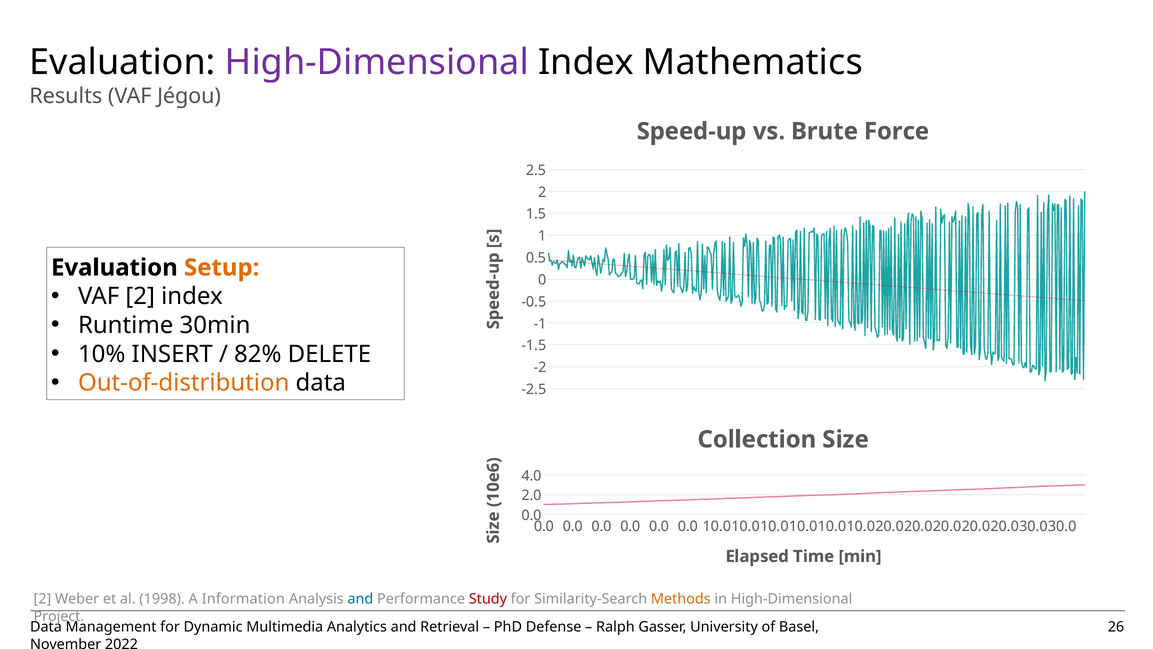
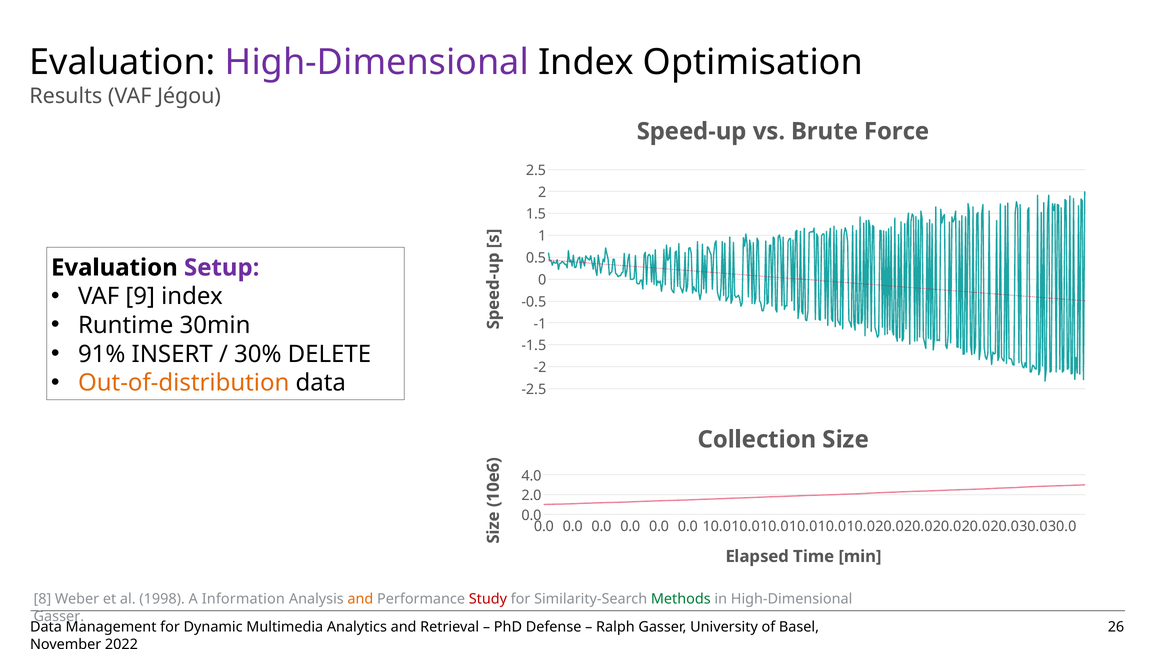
Mathematics: Mathematics -> Optimisation (753, 62)
Setup colour: orange -> purple (222, 267)
VAF 2: 2 -> 9 (140, 296)
10%: 10% -> 91% (102, 354)
82%: 82% -> 30% (258, 354)
2: 2 -> 8 (42, 599)
and colour: blue -> orange (360, 599)
Methods colour: orange -> green (681, 599)
Project: Project -> Gasser (59, 616)
